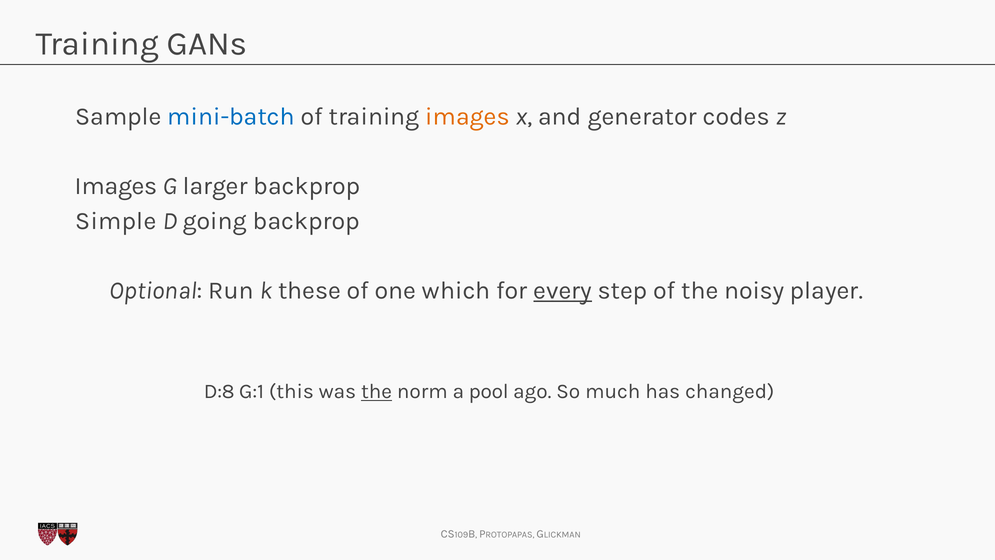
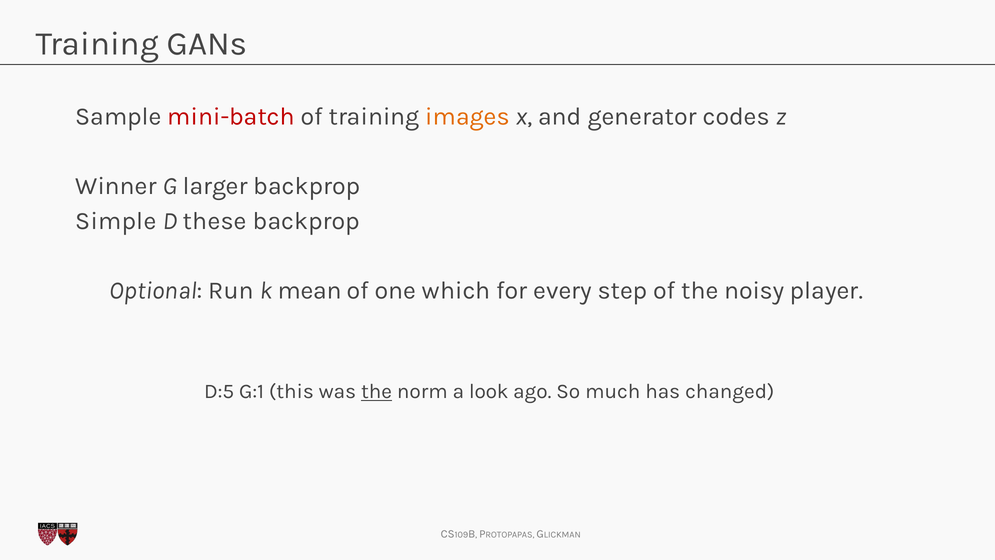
mini-batch colour: blue -> red (231, 116)
Images: Images -> Winner (116, 186)
going: going -> these (215, 221)
these: these -> mean (310, 291)
every underline: present -> none (563, 291)
D:8: D:8 -> D:5 (219, 391)
pool: pool -> look (489, 391)
